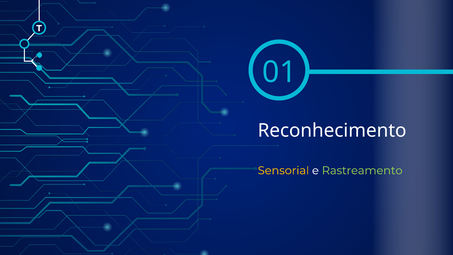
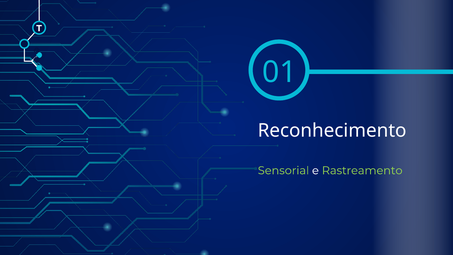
Sensorial colour: yellow -> light green (283, 170)
